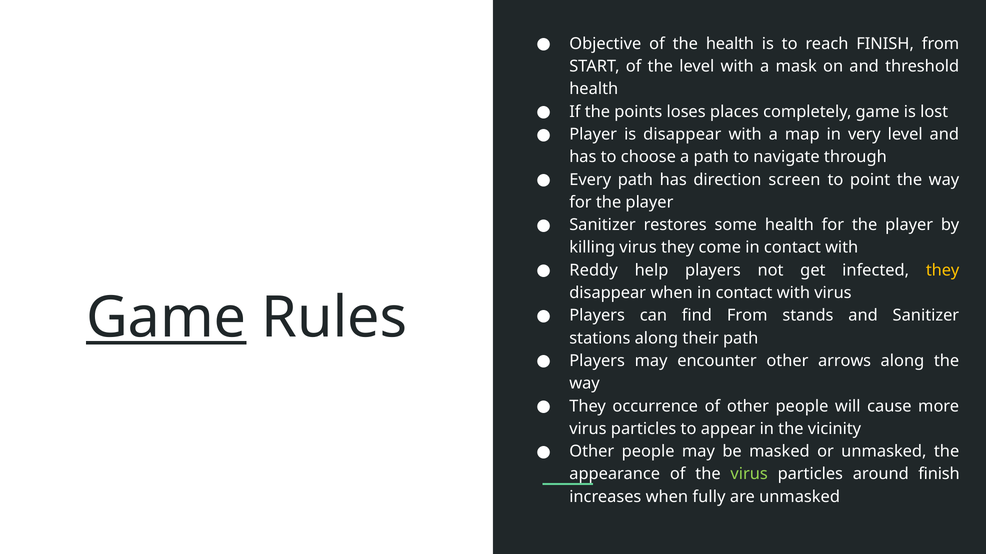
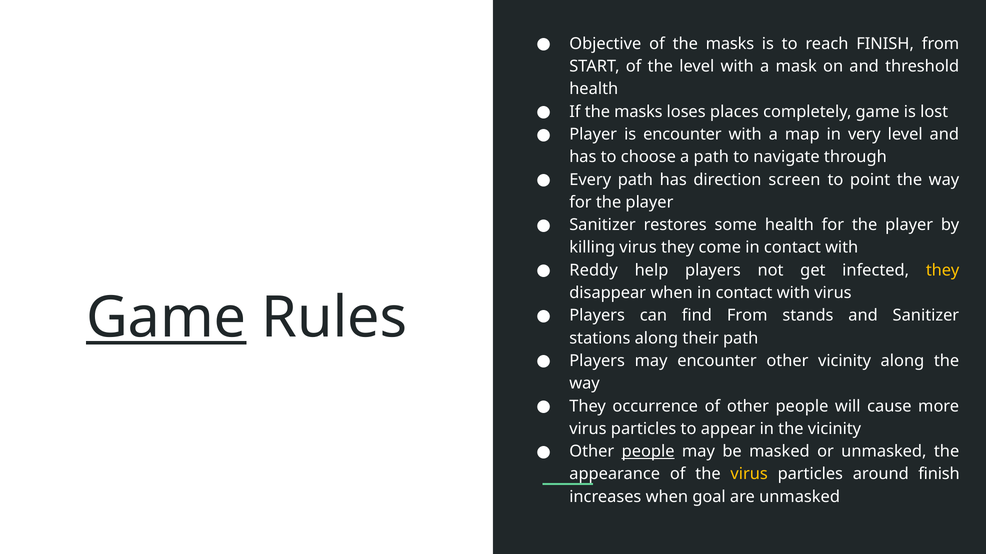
of the health: health -> masks (730, 44)
If the points: points -> masks (638, 112)
is disappear: disappear -> encounter (682, 135)
other arrows: arrows -> vicinity (845, 361)
people underline: none -> present (648, 452)
virus colour: light green -> yellow (749, 475)
fully: fully -> goal (709, 497)
